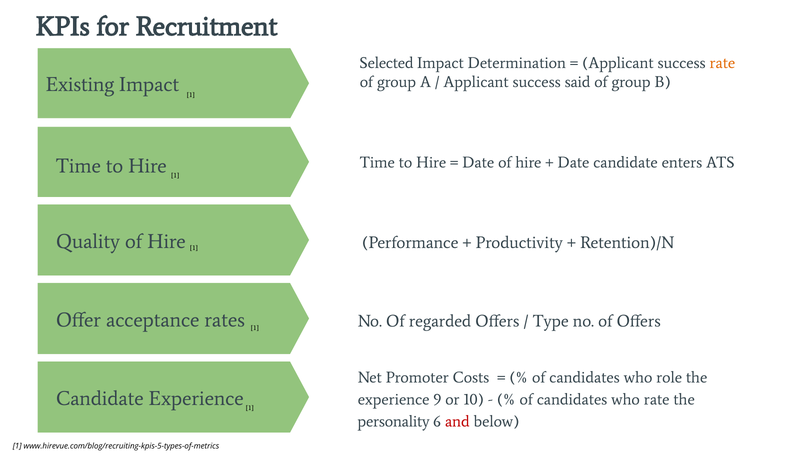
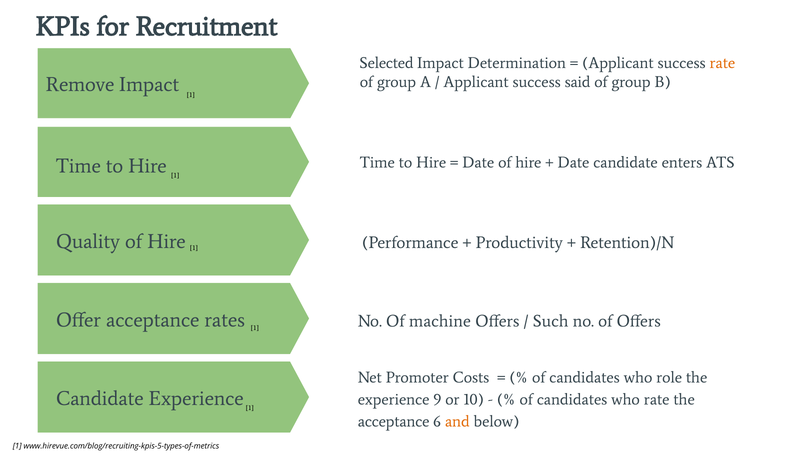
Existing: Existing -> Remove (80, 85)
regarded: regarded -> machine (440, 321)
Type: Type -> Such (551, 321)
personality: personality -> acceptance (394, 421)
and colour: red -> orange (457, 421)
